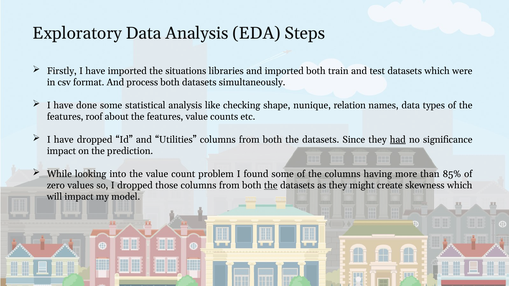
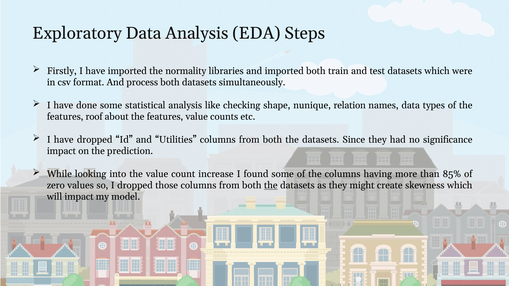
situations: situations -> normality (186, 71)
had underline: present -> none (398, 140)
problem: problem -> increase (216, 174)
